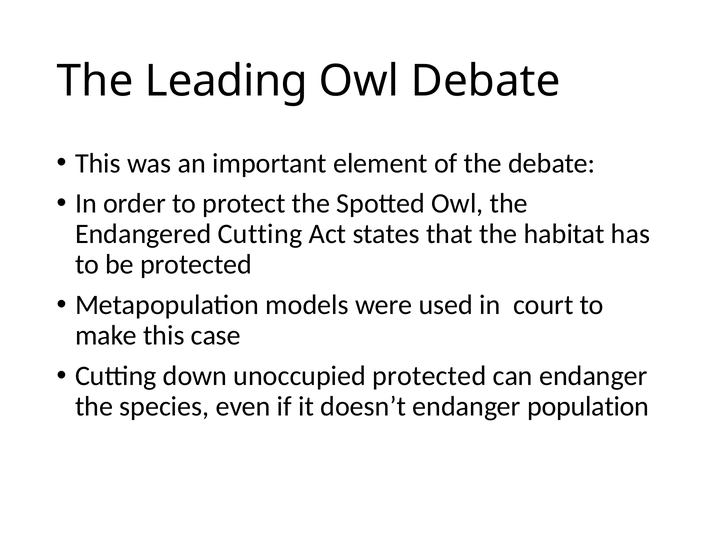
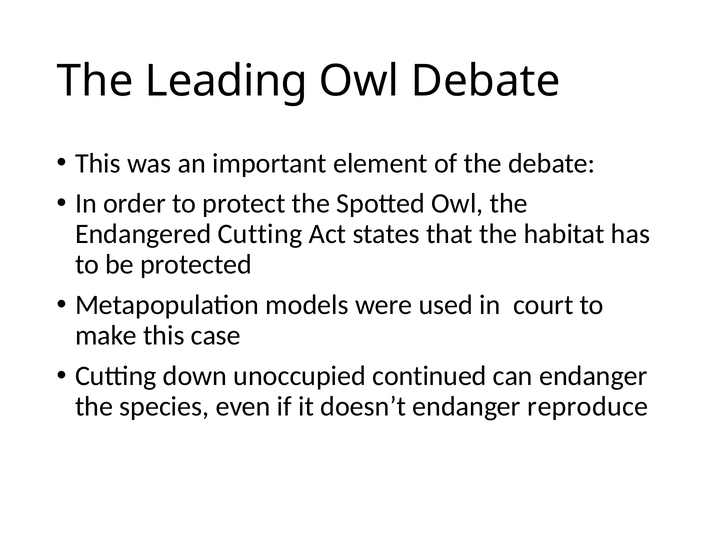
unoccupied protected: protected -> continued (430, 375)
population: population -> reproduce (588, 406)
